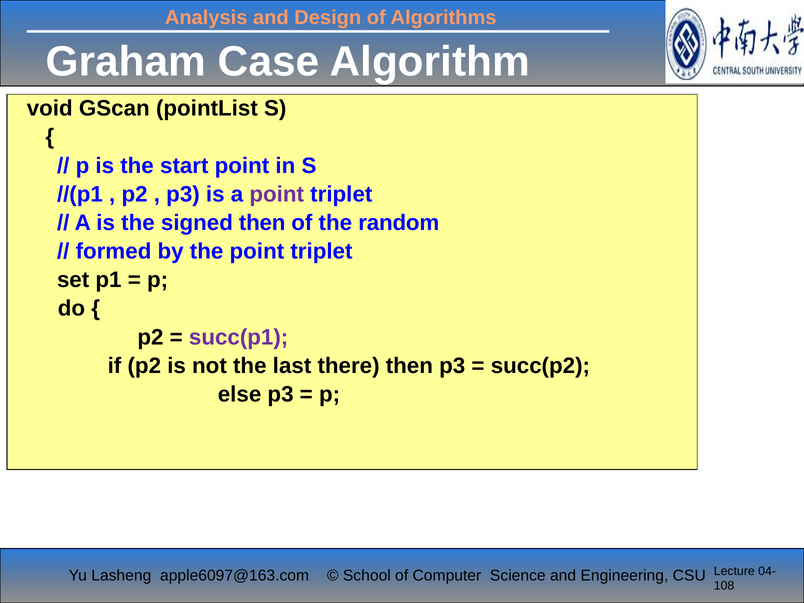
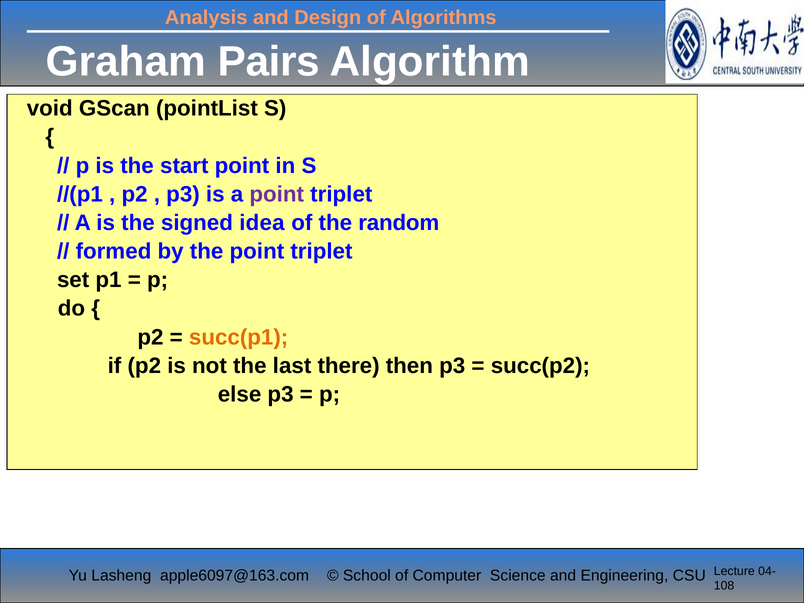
Case: Case -> Pairs (269, 62)
signed then: then -> idea (262, 223)
succ(p1 colour: purple -> orange (239, 337)
